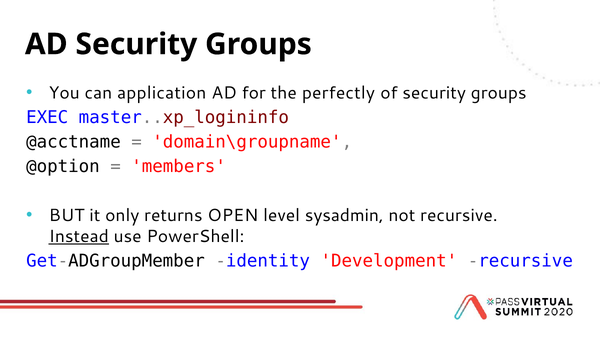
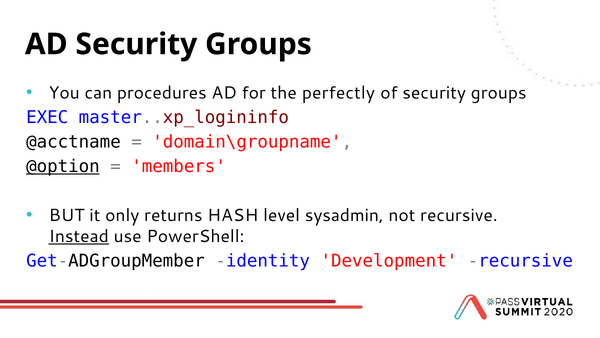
application: application -> procedures (162, 93)
@option underline: none -> present (63, 166)
OPEN: OPEN -> HASH (233, 215)
